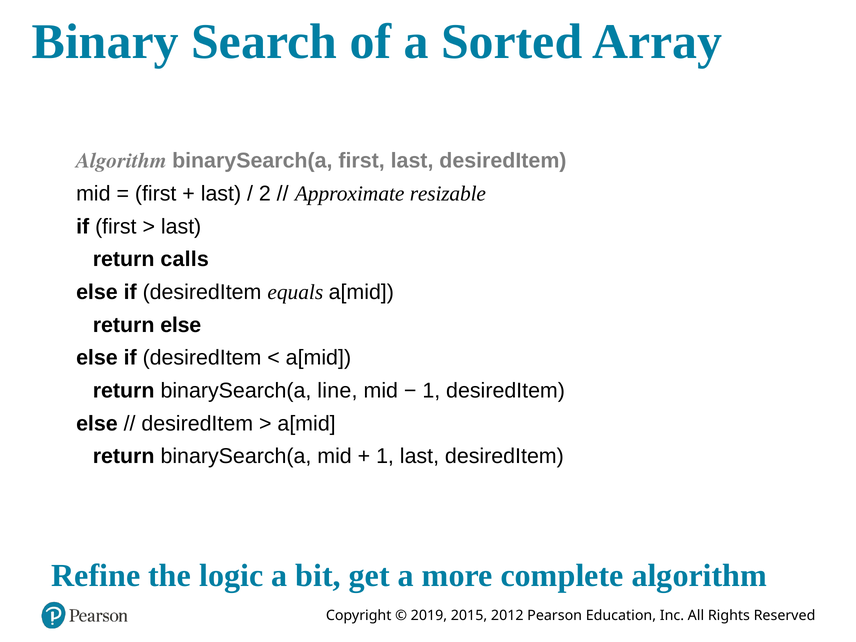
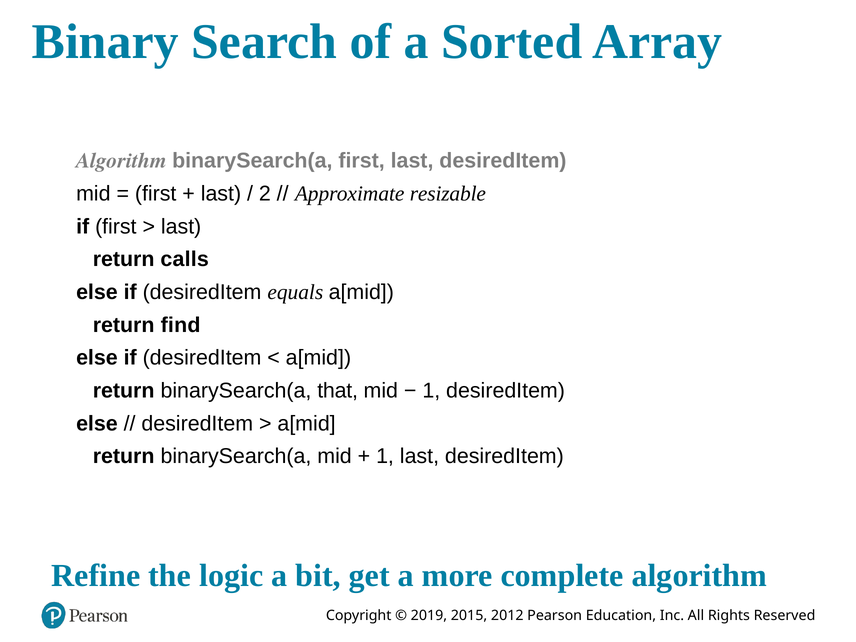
return else: else -> find (181, 325)
line: line -> that (338, 391)
